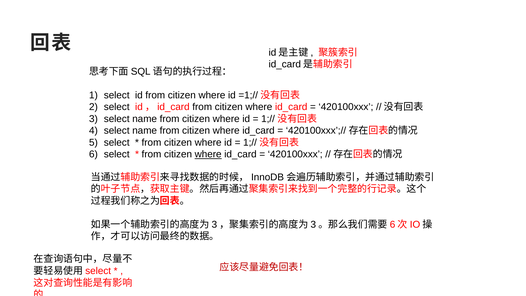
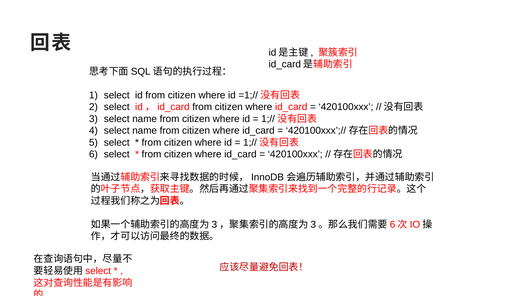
where underline: present -> none (208, 154)
